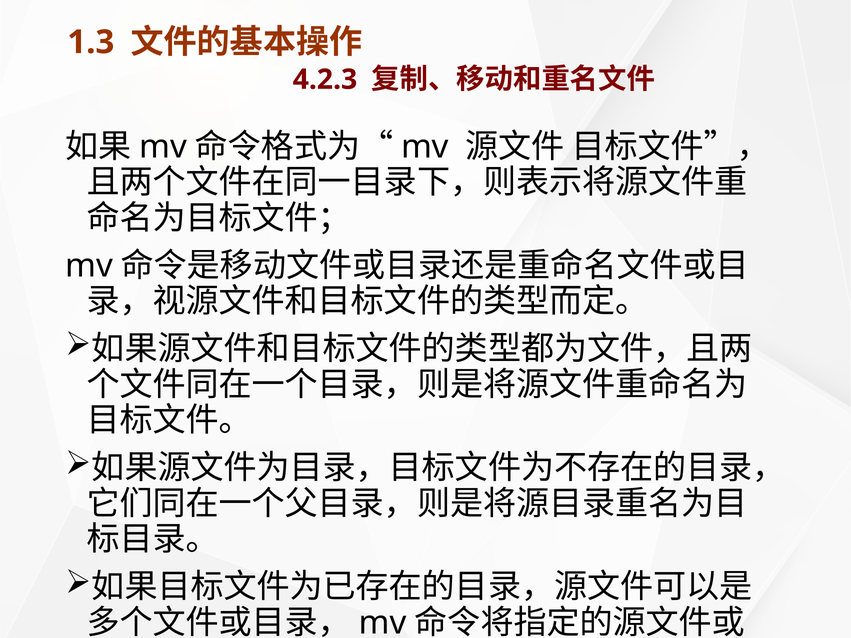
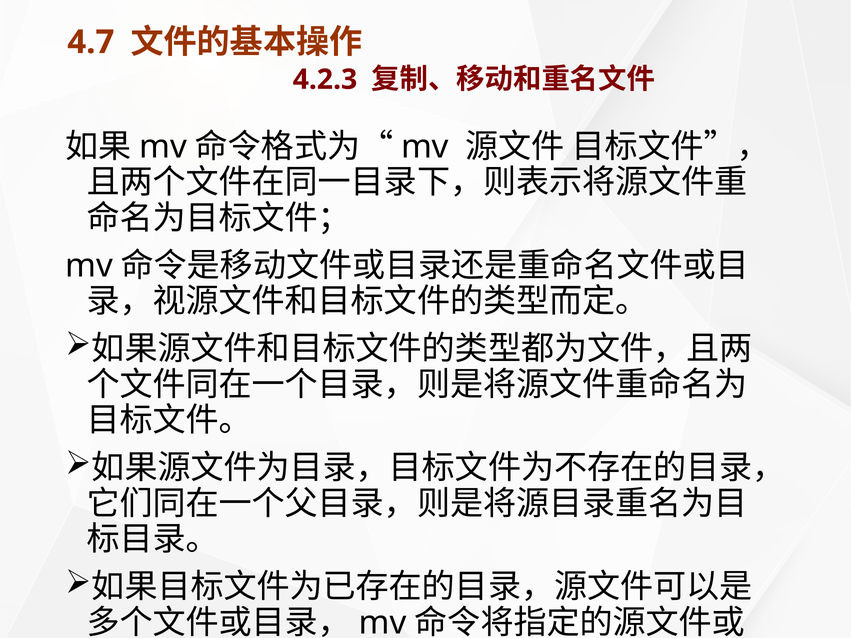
1.3: 1.3 -> 4.7 (91, 42)
